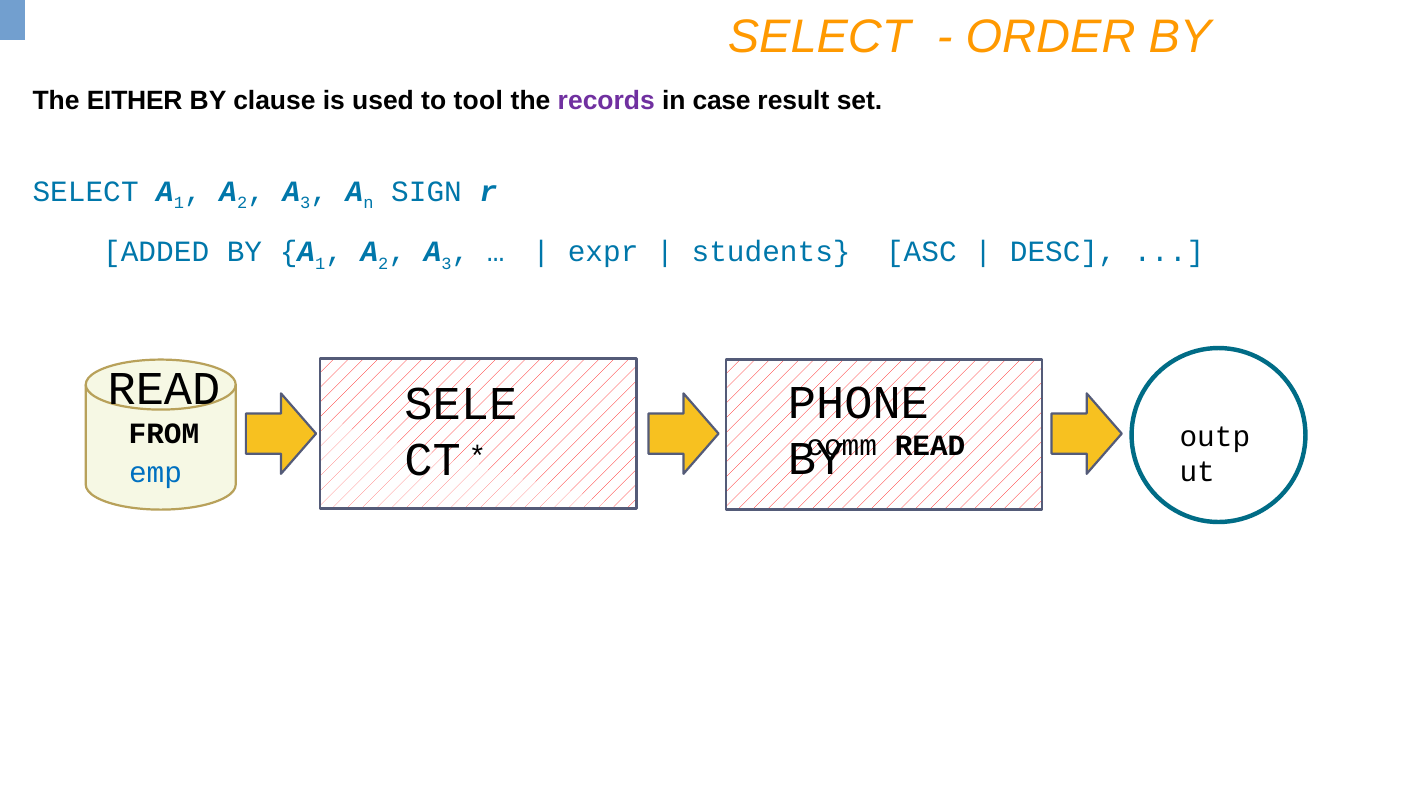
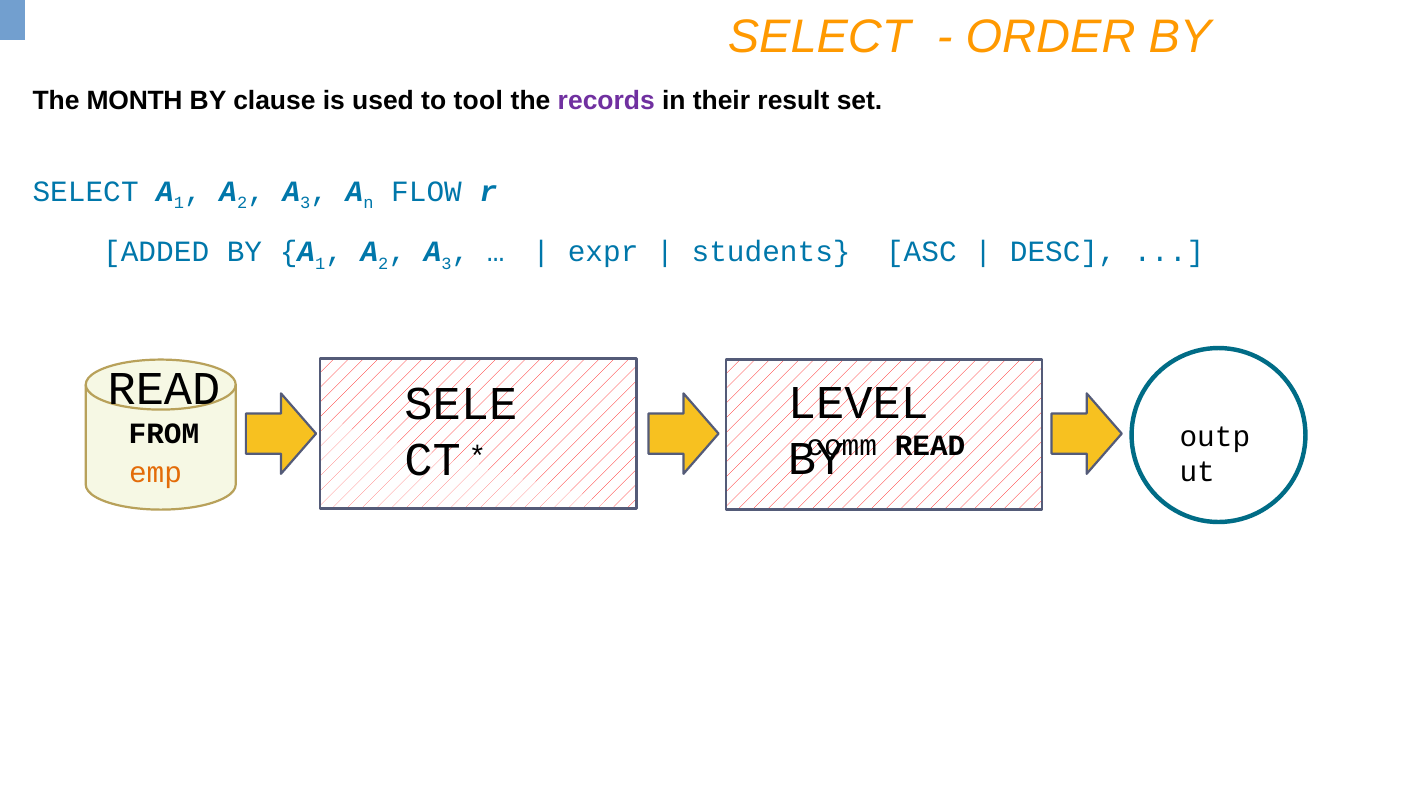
EITHER: EITHER -> MONTH (135, 101)
case: case -> their (721, 101)
SIGN: SIGN -> FLOW (427, 192)
PHONE: PHONE -> LEVEL (858, 402)
emp colour: blue -> orange (156, 472)
